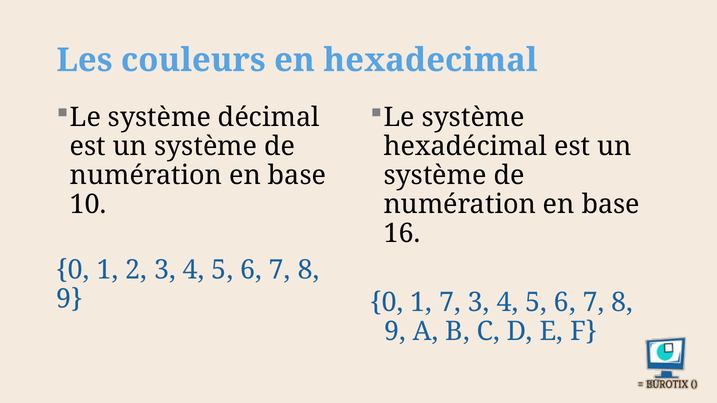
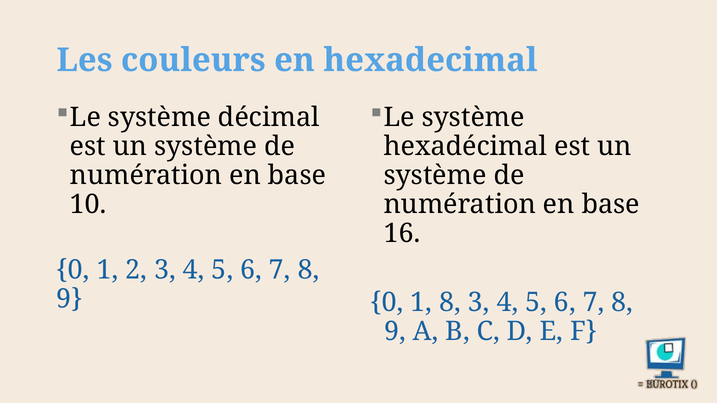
1 7: 7 -> 8 (450, 303)
